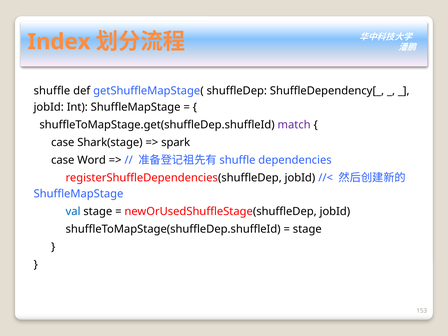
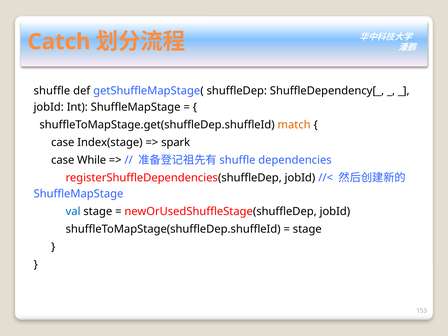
Index: Index -> Catch (59, 42)
match colour: purple -> orange (294, 125)
Shark(stage: Shark(stage -> Index(stage (110, 142)
Word: Word -> While (92, 160)
